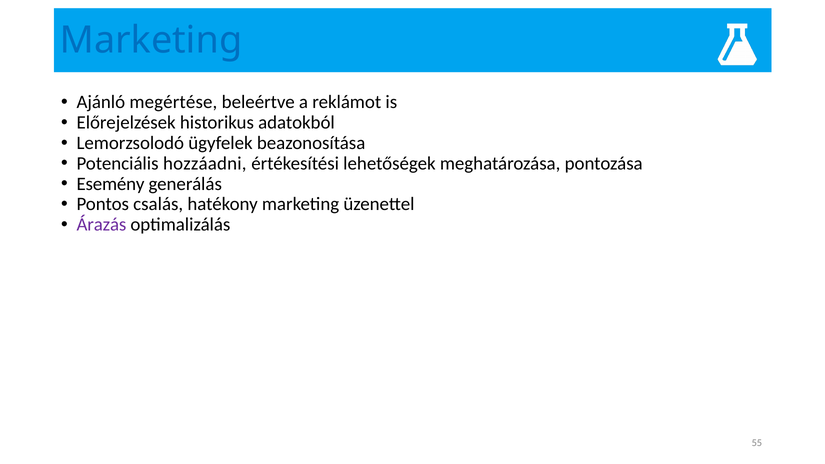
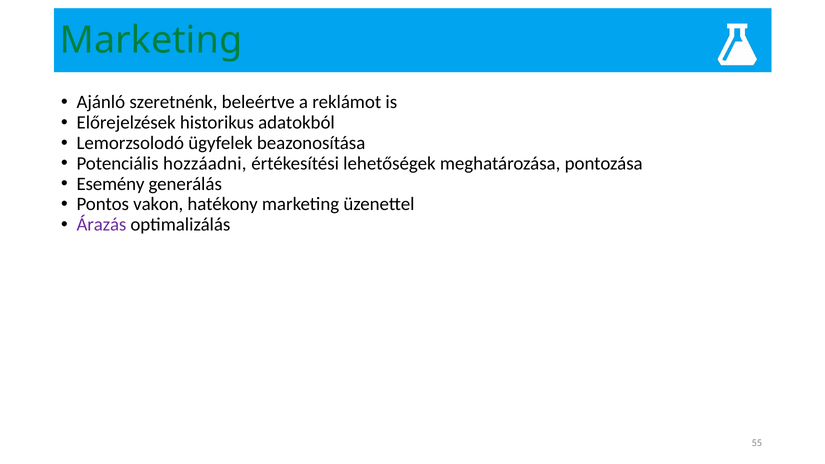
Marketing colour: blue -> green (151, 40)
megértése: megértése -> szeretnénk (173, 102)
csalás: csalás -> vakon (158, 204)
